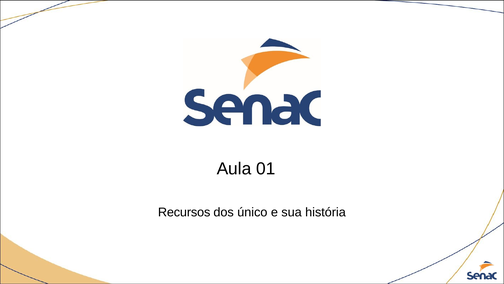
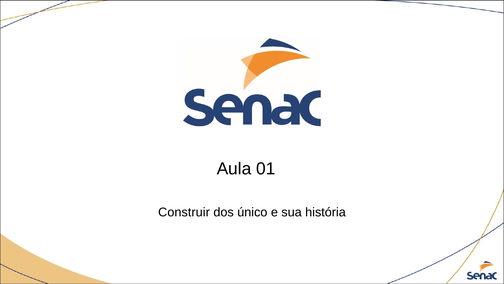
Recursos: Recursos -> Construir (184, 212)
